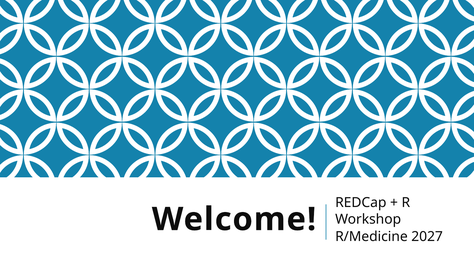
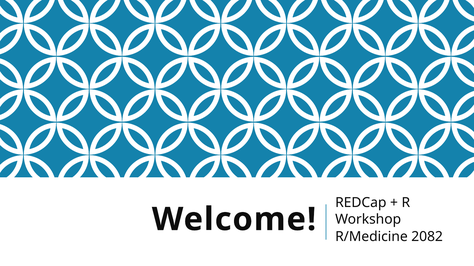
2027: 2027 -> 2082 (427, 237)
